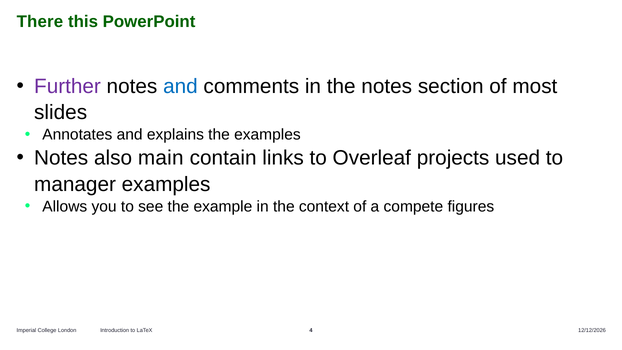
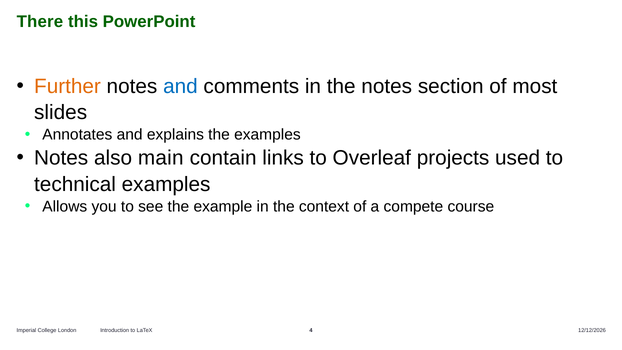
Further colour: purple -> orange (67, 86)
manager: manager -> technical (75, 184)
figures: figures -> course (471, 207)
